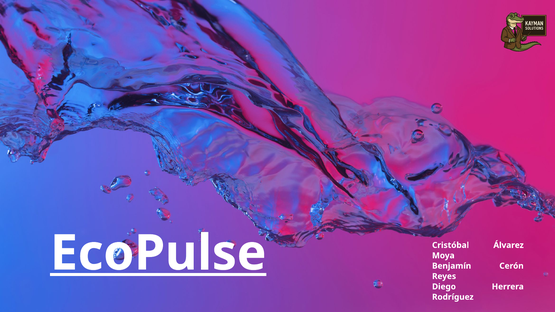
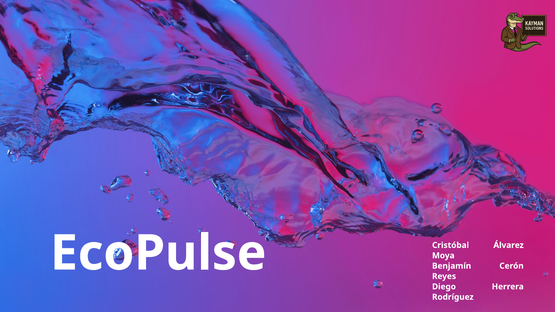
EcoPulse underline: present -> none (158, 253)
